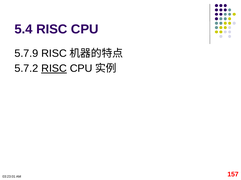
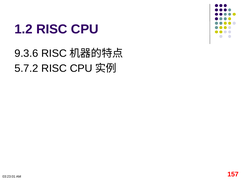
5.4: 5.4 -> 1.2 (24, 29)
5.7.9: 5.7.9 -> 9.3.6 (26, 54)
RISC underline: present -> none (54, 69)
